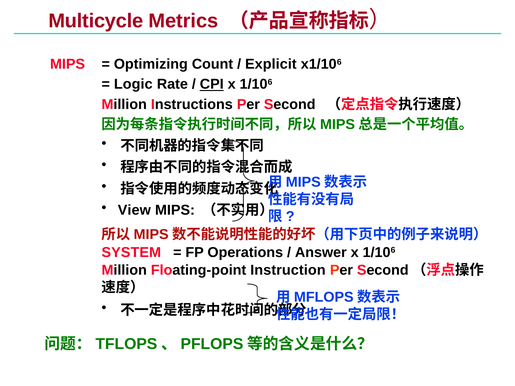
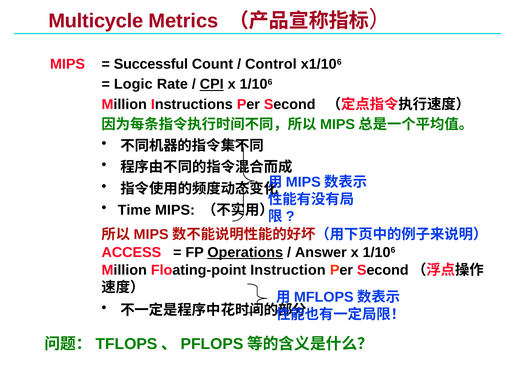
Optimizing: Optimizing -> Successful (151, 64)
Explicit: Explicit -> Control (271, 64)
View: View -> Time (134, 210)
SYSTEM: SYSTEM -> ACCESS (131, 252)
Operations underline: none -> present (245, 252)
